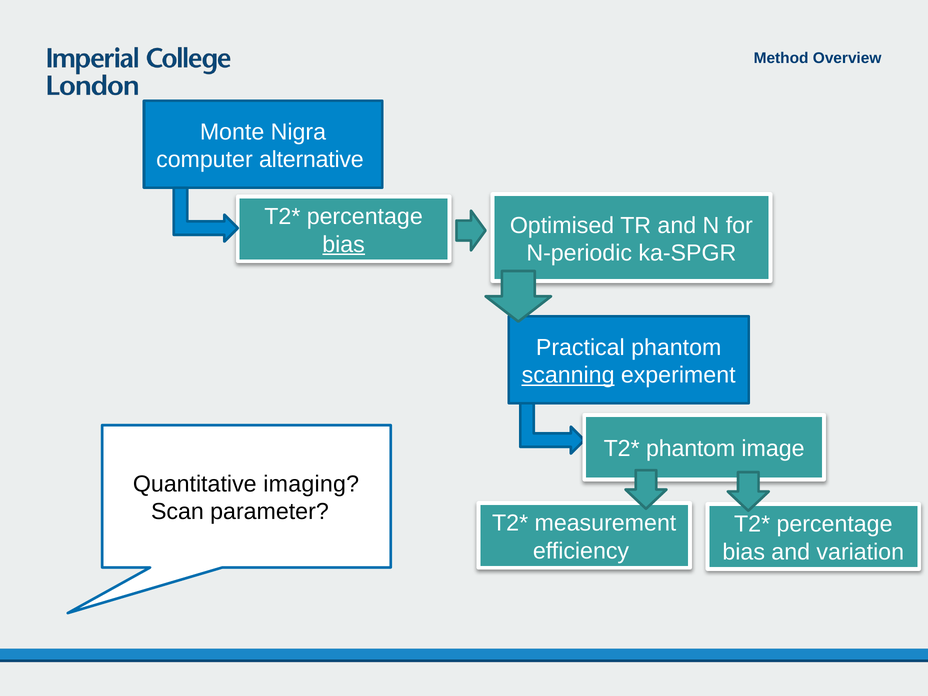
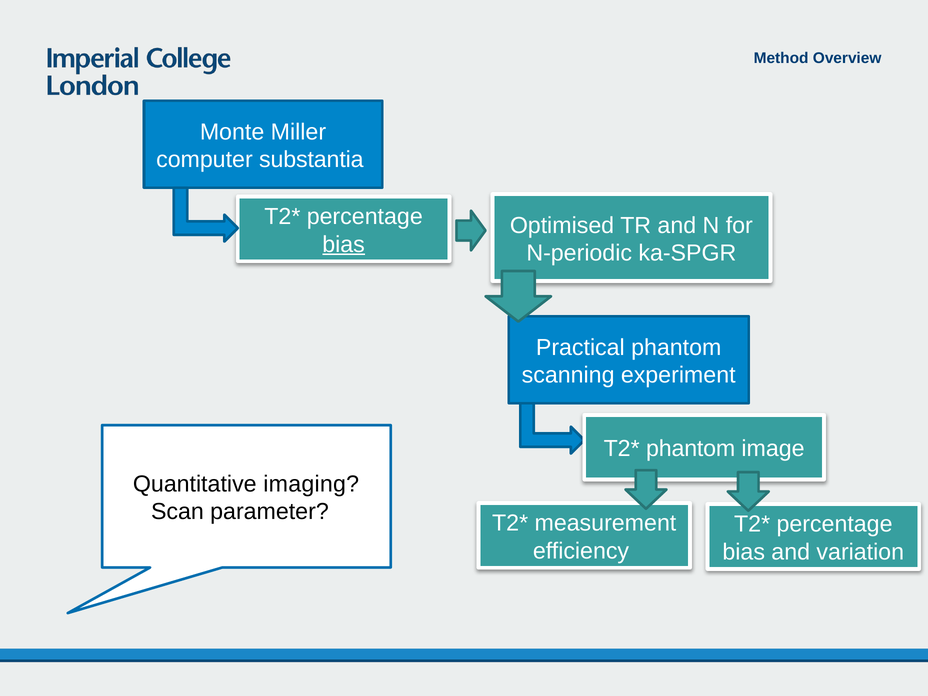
Nigra: Nigra -> Miller (298, 132)
alternative: alternative -> substantia (311, 160)
scanning underline: present -> none (568, 375)
